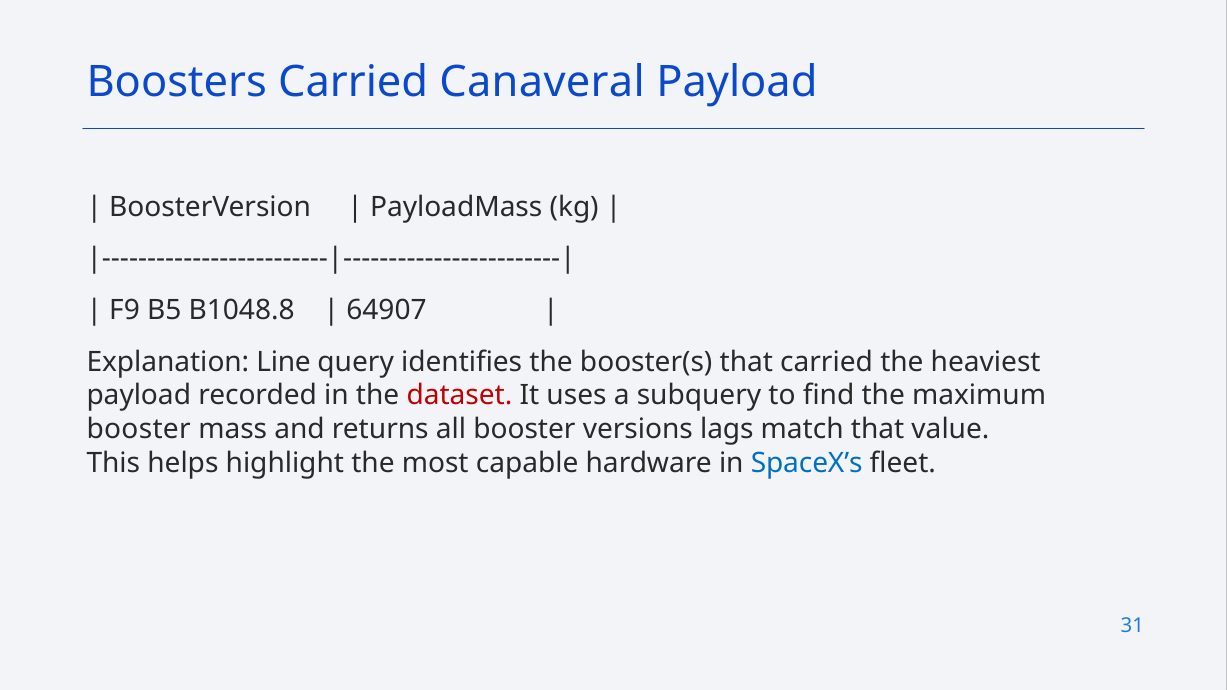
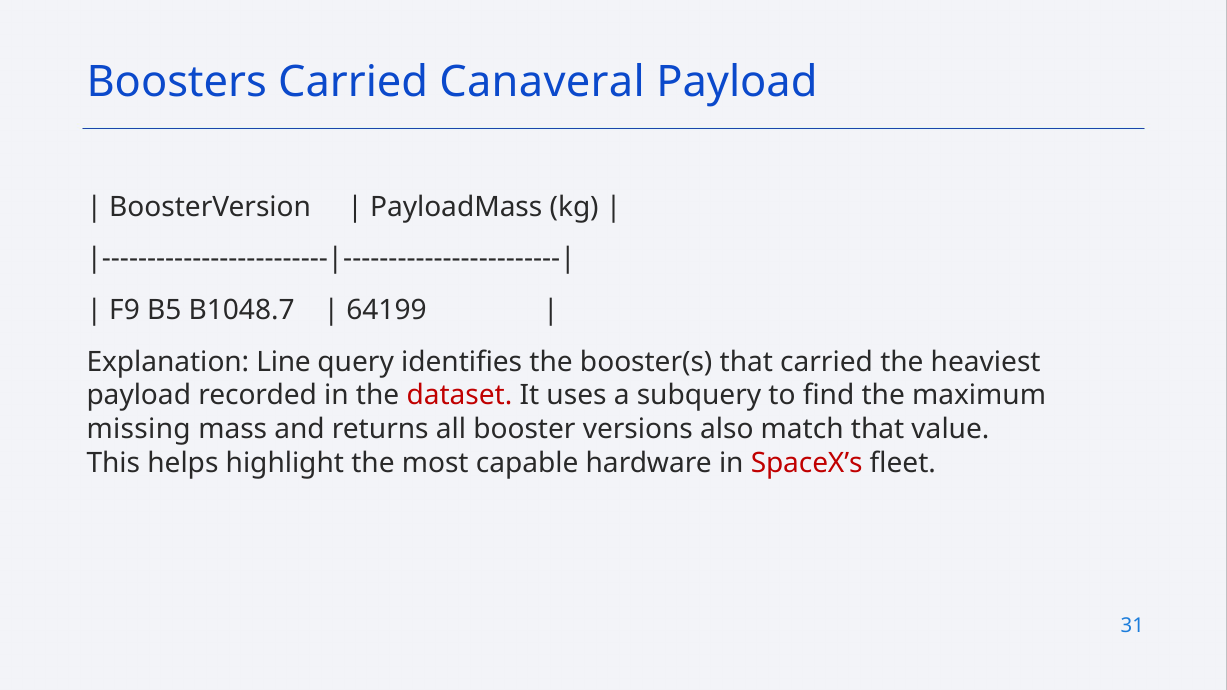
B1048.8: B1048.8 -> B1048.7 (242, 310)
64907: 64907 -> 64199 (387, 310)
booster: booster -> missing (139, 429)
lags: lags -> also (727, 429)
SpaceX’s colour: blue -> red (807, 463)
